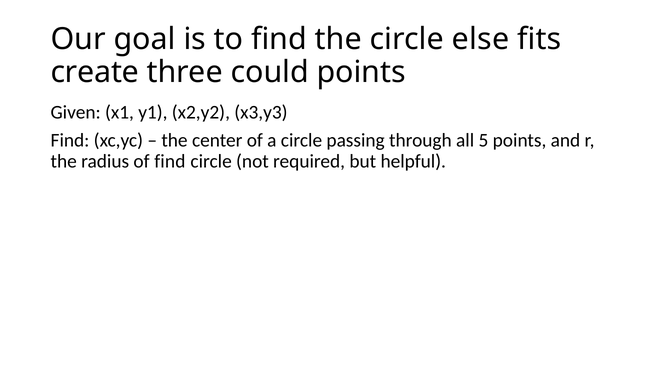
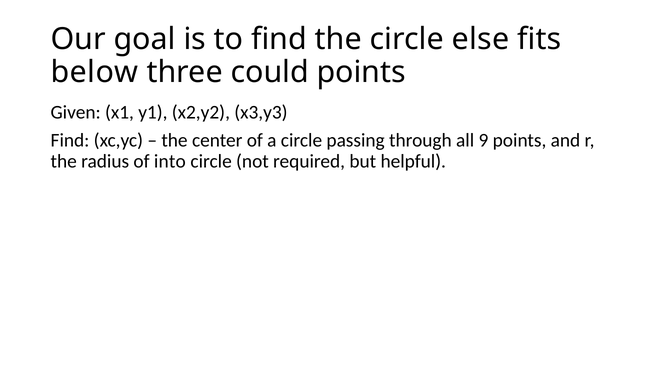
create: create -> below (95, 72)
5: 5 -> 9 (483, 140)
of find: find -> into (170, 161)
